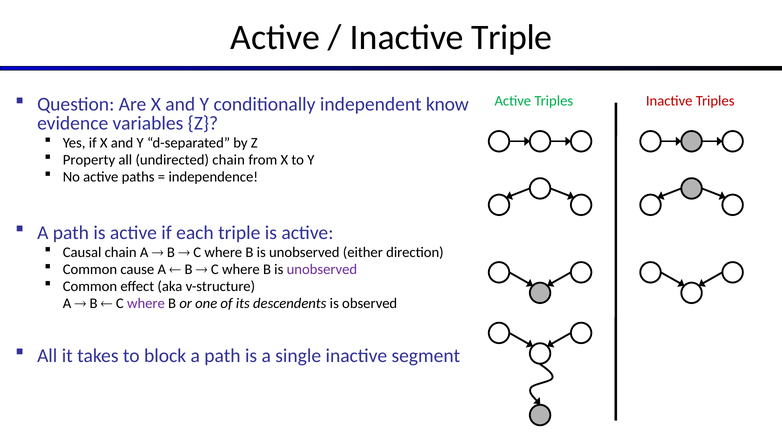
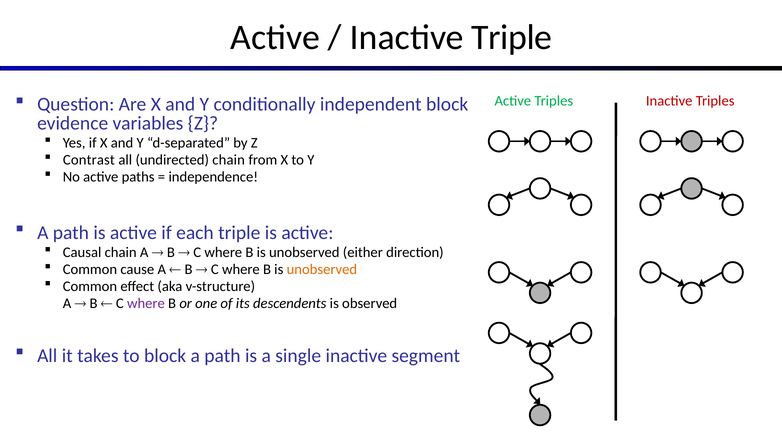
independent know: know -> block (447, 104)
Property: Property -> Contrast (89, 160)
unobserved colour: purple -> orange (322, 269)
